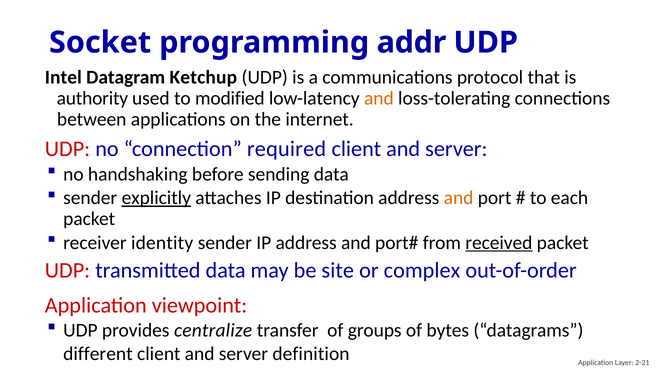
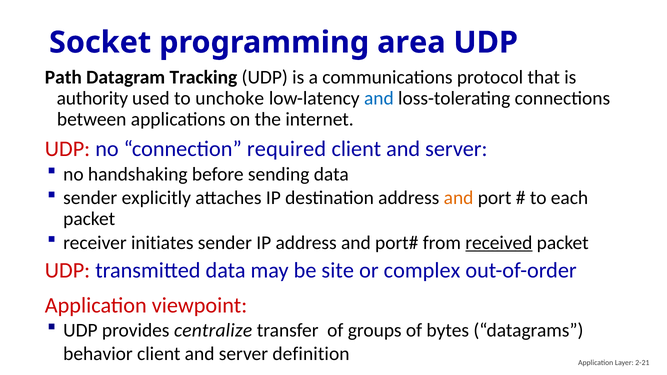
addr: addr -> area (411, 43)
Intel: Intel -> Path (63, 78)
Ketchup: Ketchup -> Tracking (203, 78)
modified: modified -> unchoke (230, 99)
and colour: orange -> blue (379, 99)
explicitly underline: present -> none (156, 198)
identity: identity -> initiates (162, 243)
different: different -> behavior (98, 354)
